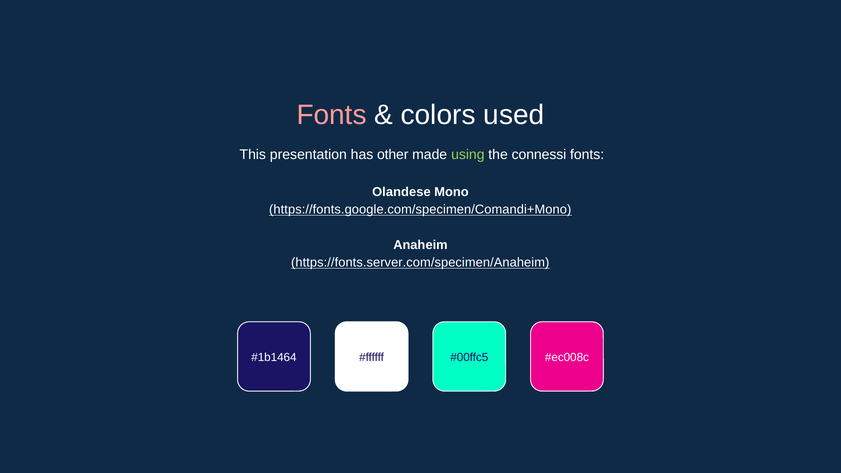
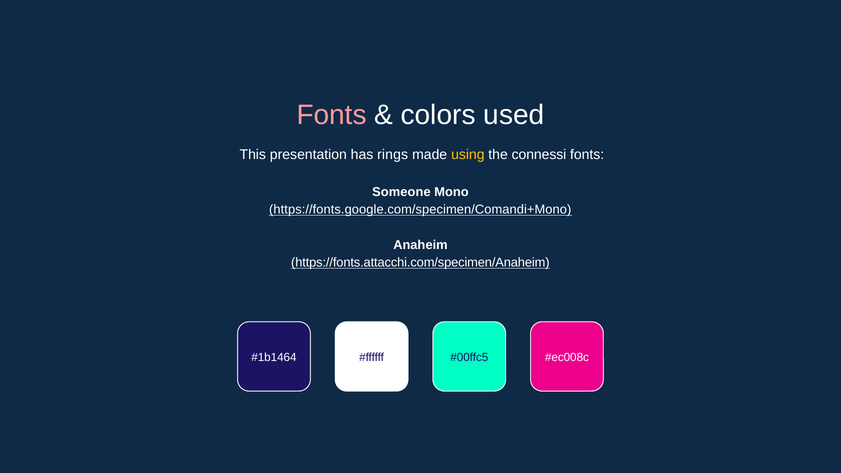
other: other -> rings (393, 154)
using colour: light green -> yellow (468, 154)
Olandese: Olandese -> Someone (401, 192)
https://fonts.server.com/specimen/Anaheim: https://fonts.server.com/specimen/Anaheim -> https://fonts.attacchi.com/specimen/Anaheim (420, 263)
